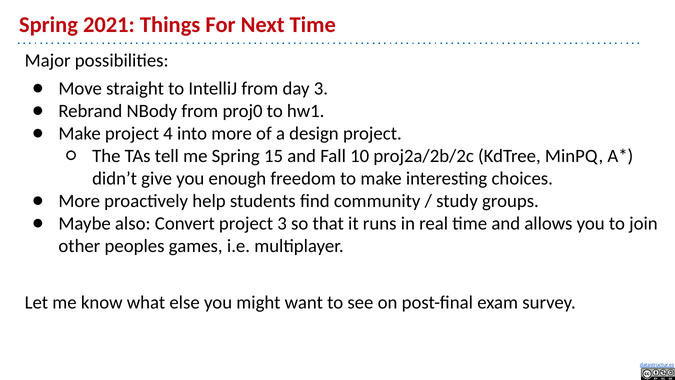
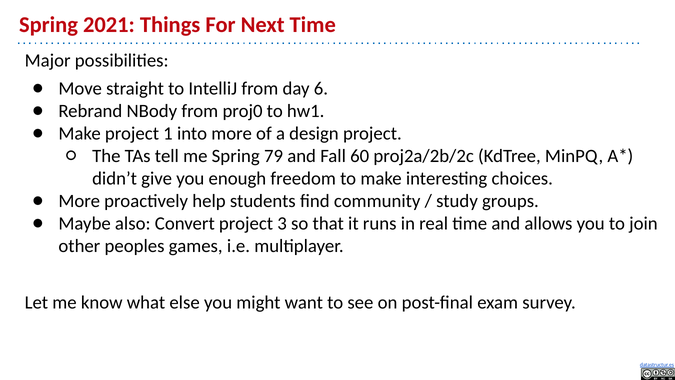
day 3: 3 -> 6 (321, 89)
4: 4 -> 1 (168, 134)
15: 15 -> 79 (274, 156)
10: 10 -> 60 (360, 156)
